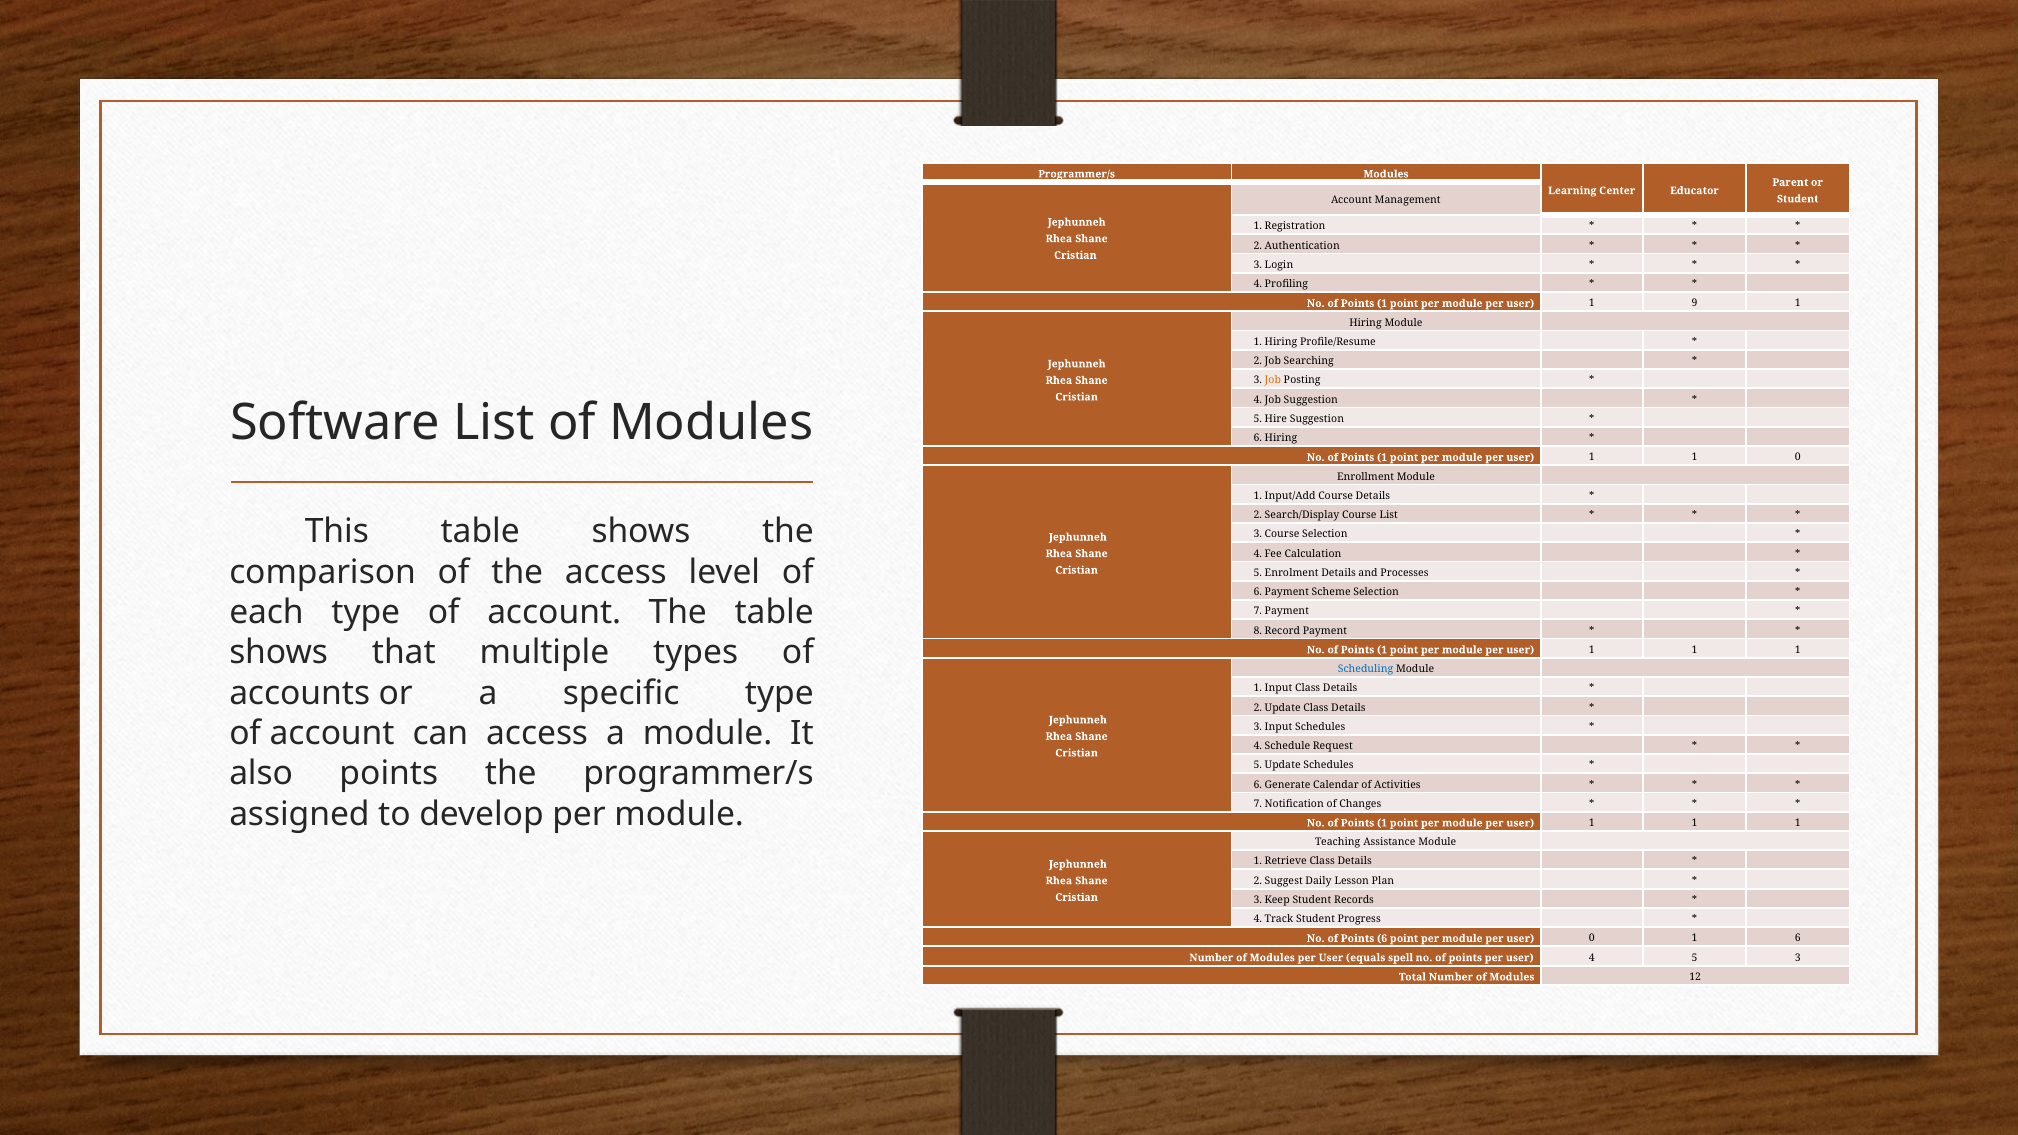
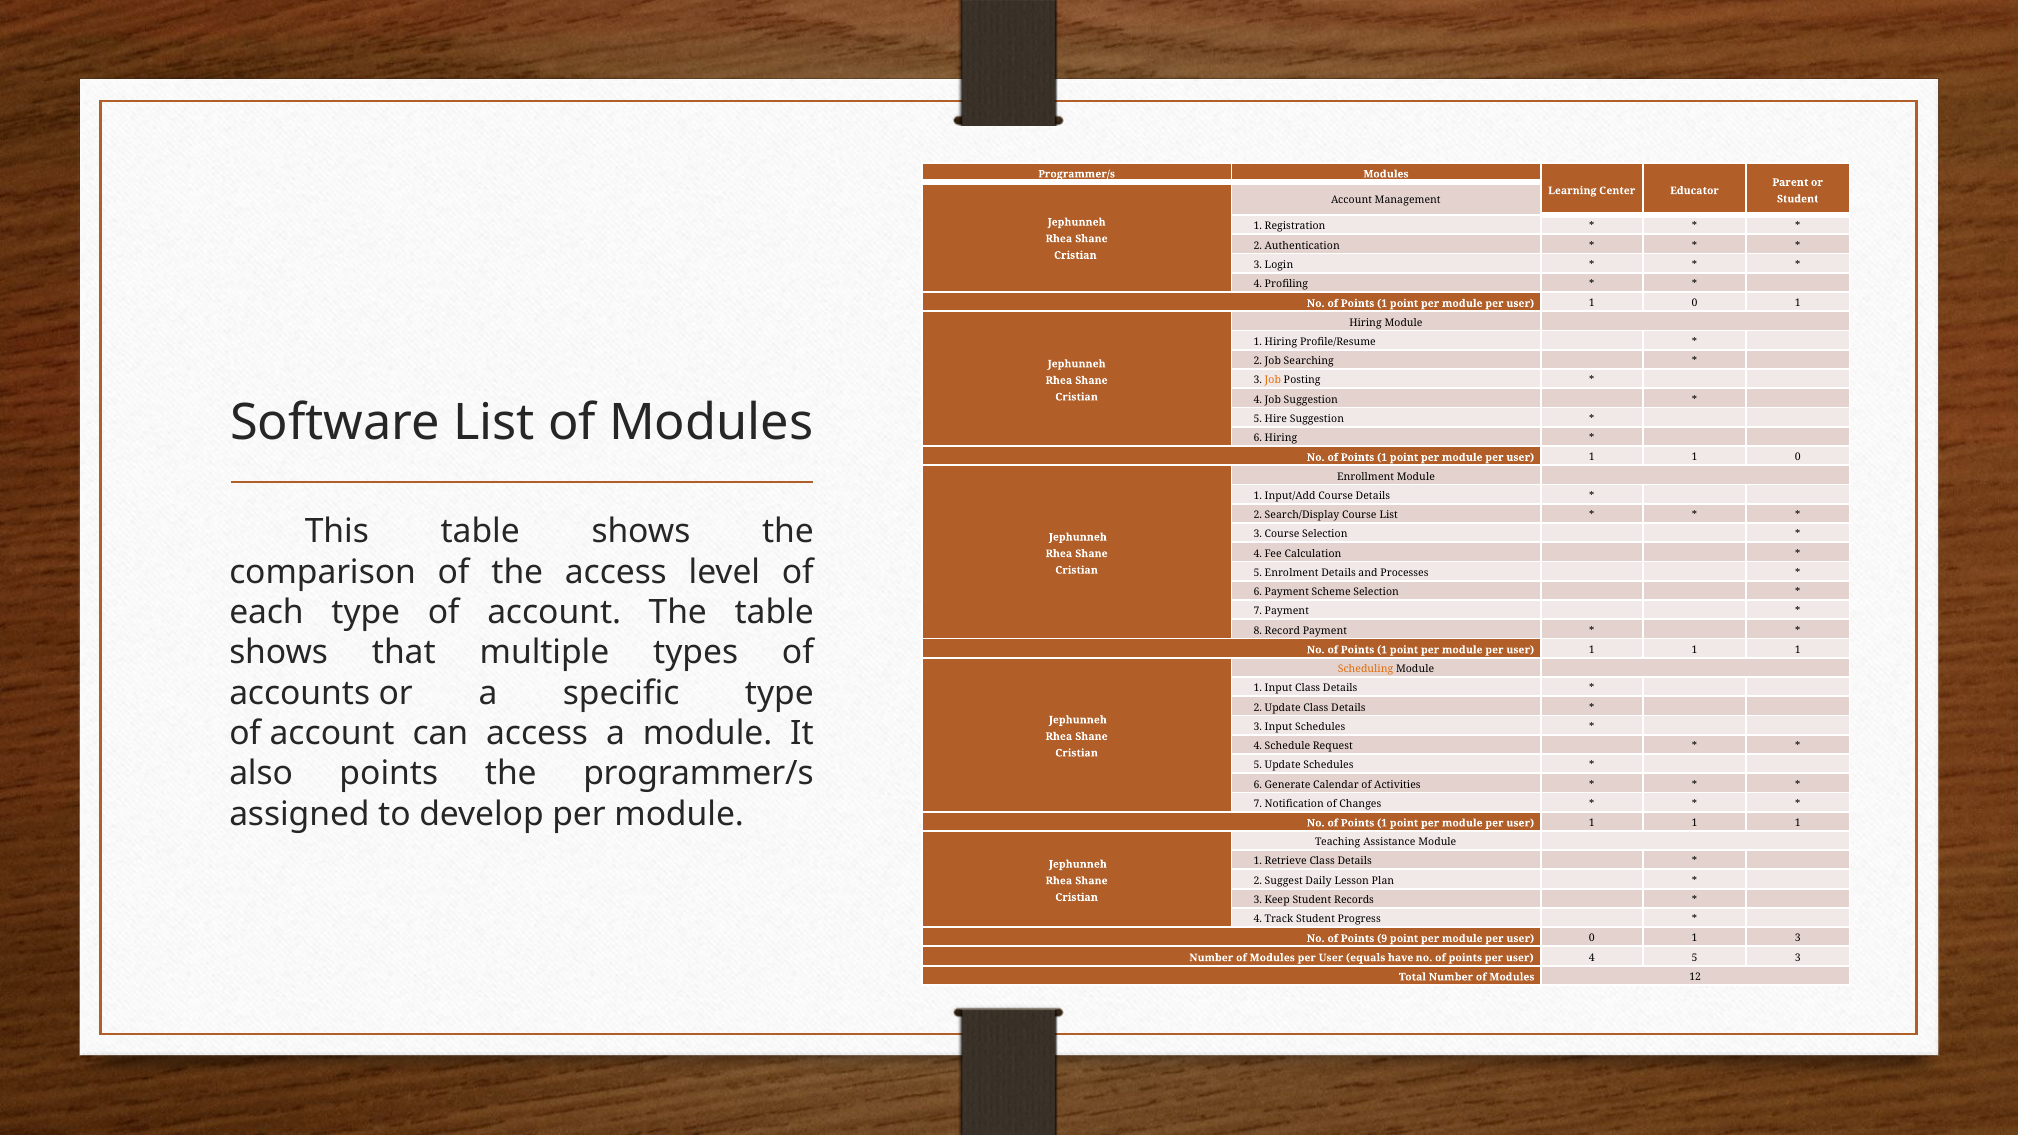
user 1 9: 9 -> 0 (1695, 303)
Scheduling colour: blue -> orange (1366, 669)
Points 6: 6 -> 9 (1382, 939)
1 6: 6 -> 3 (1798, 939)
spell: spell -> have (1401, 958)
